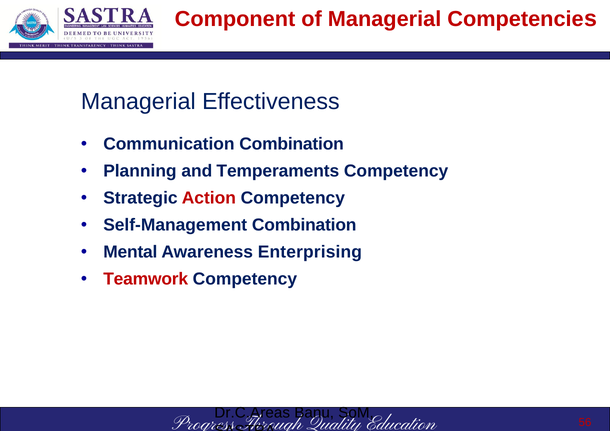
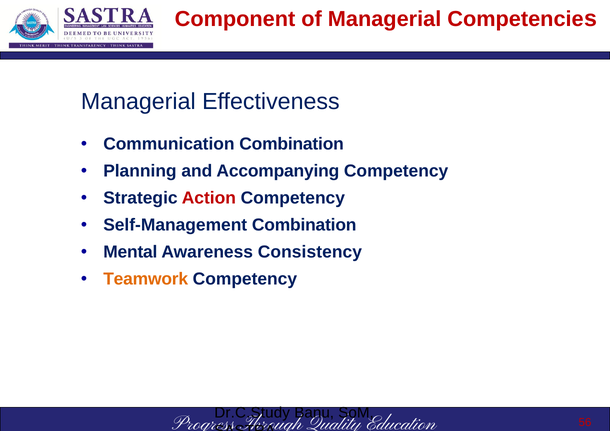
Temperaments: Temperaments -> Accompanying (278, 171)
Enterprising: Enterprising -> Consistency (310, 252)
Teamwork colour: red -> orange (146, 279)
Dr.C.Areas: Dr.C.Areas -> Dr.C.Study (252, 413)
